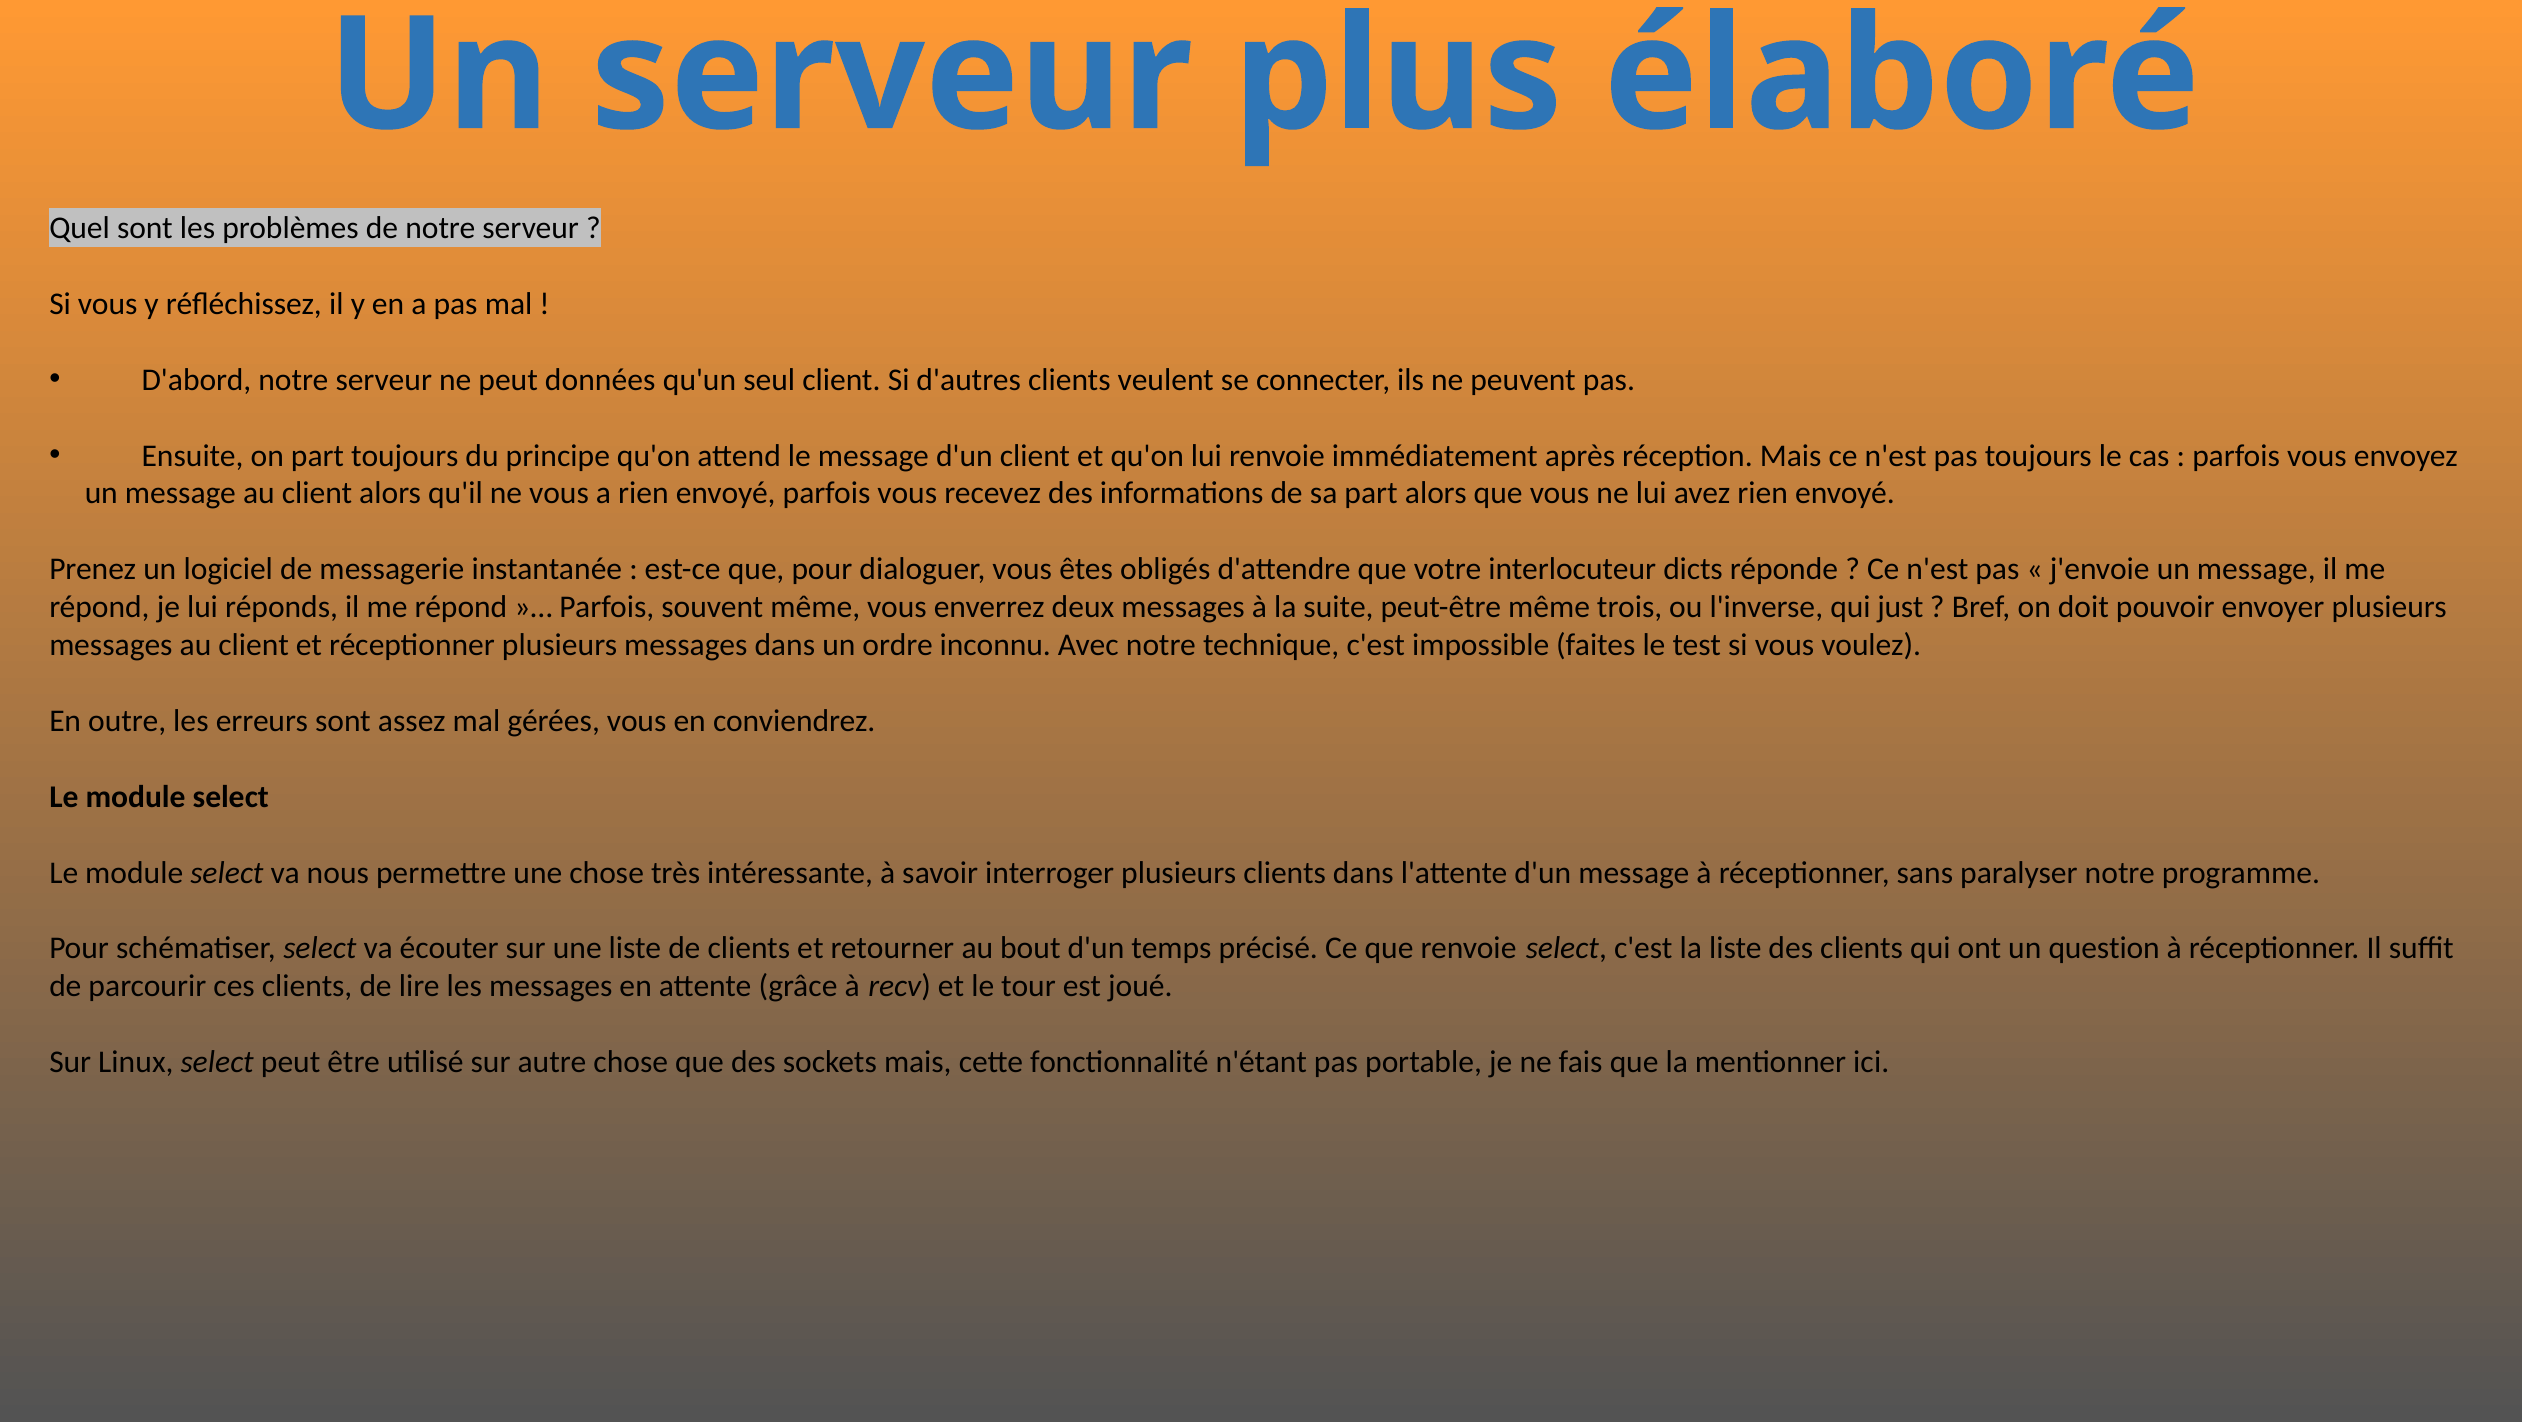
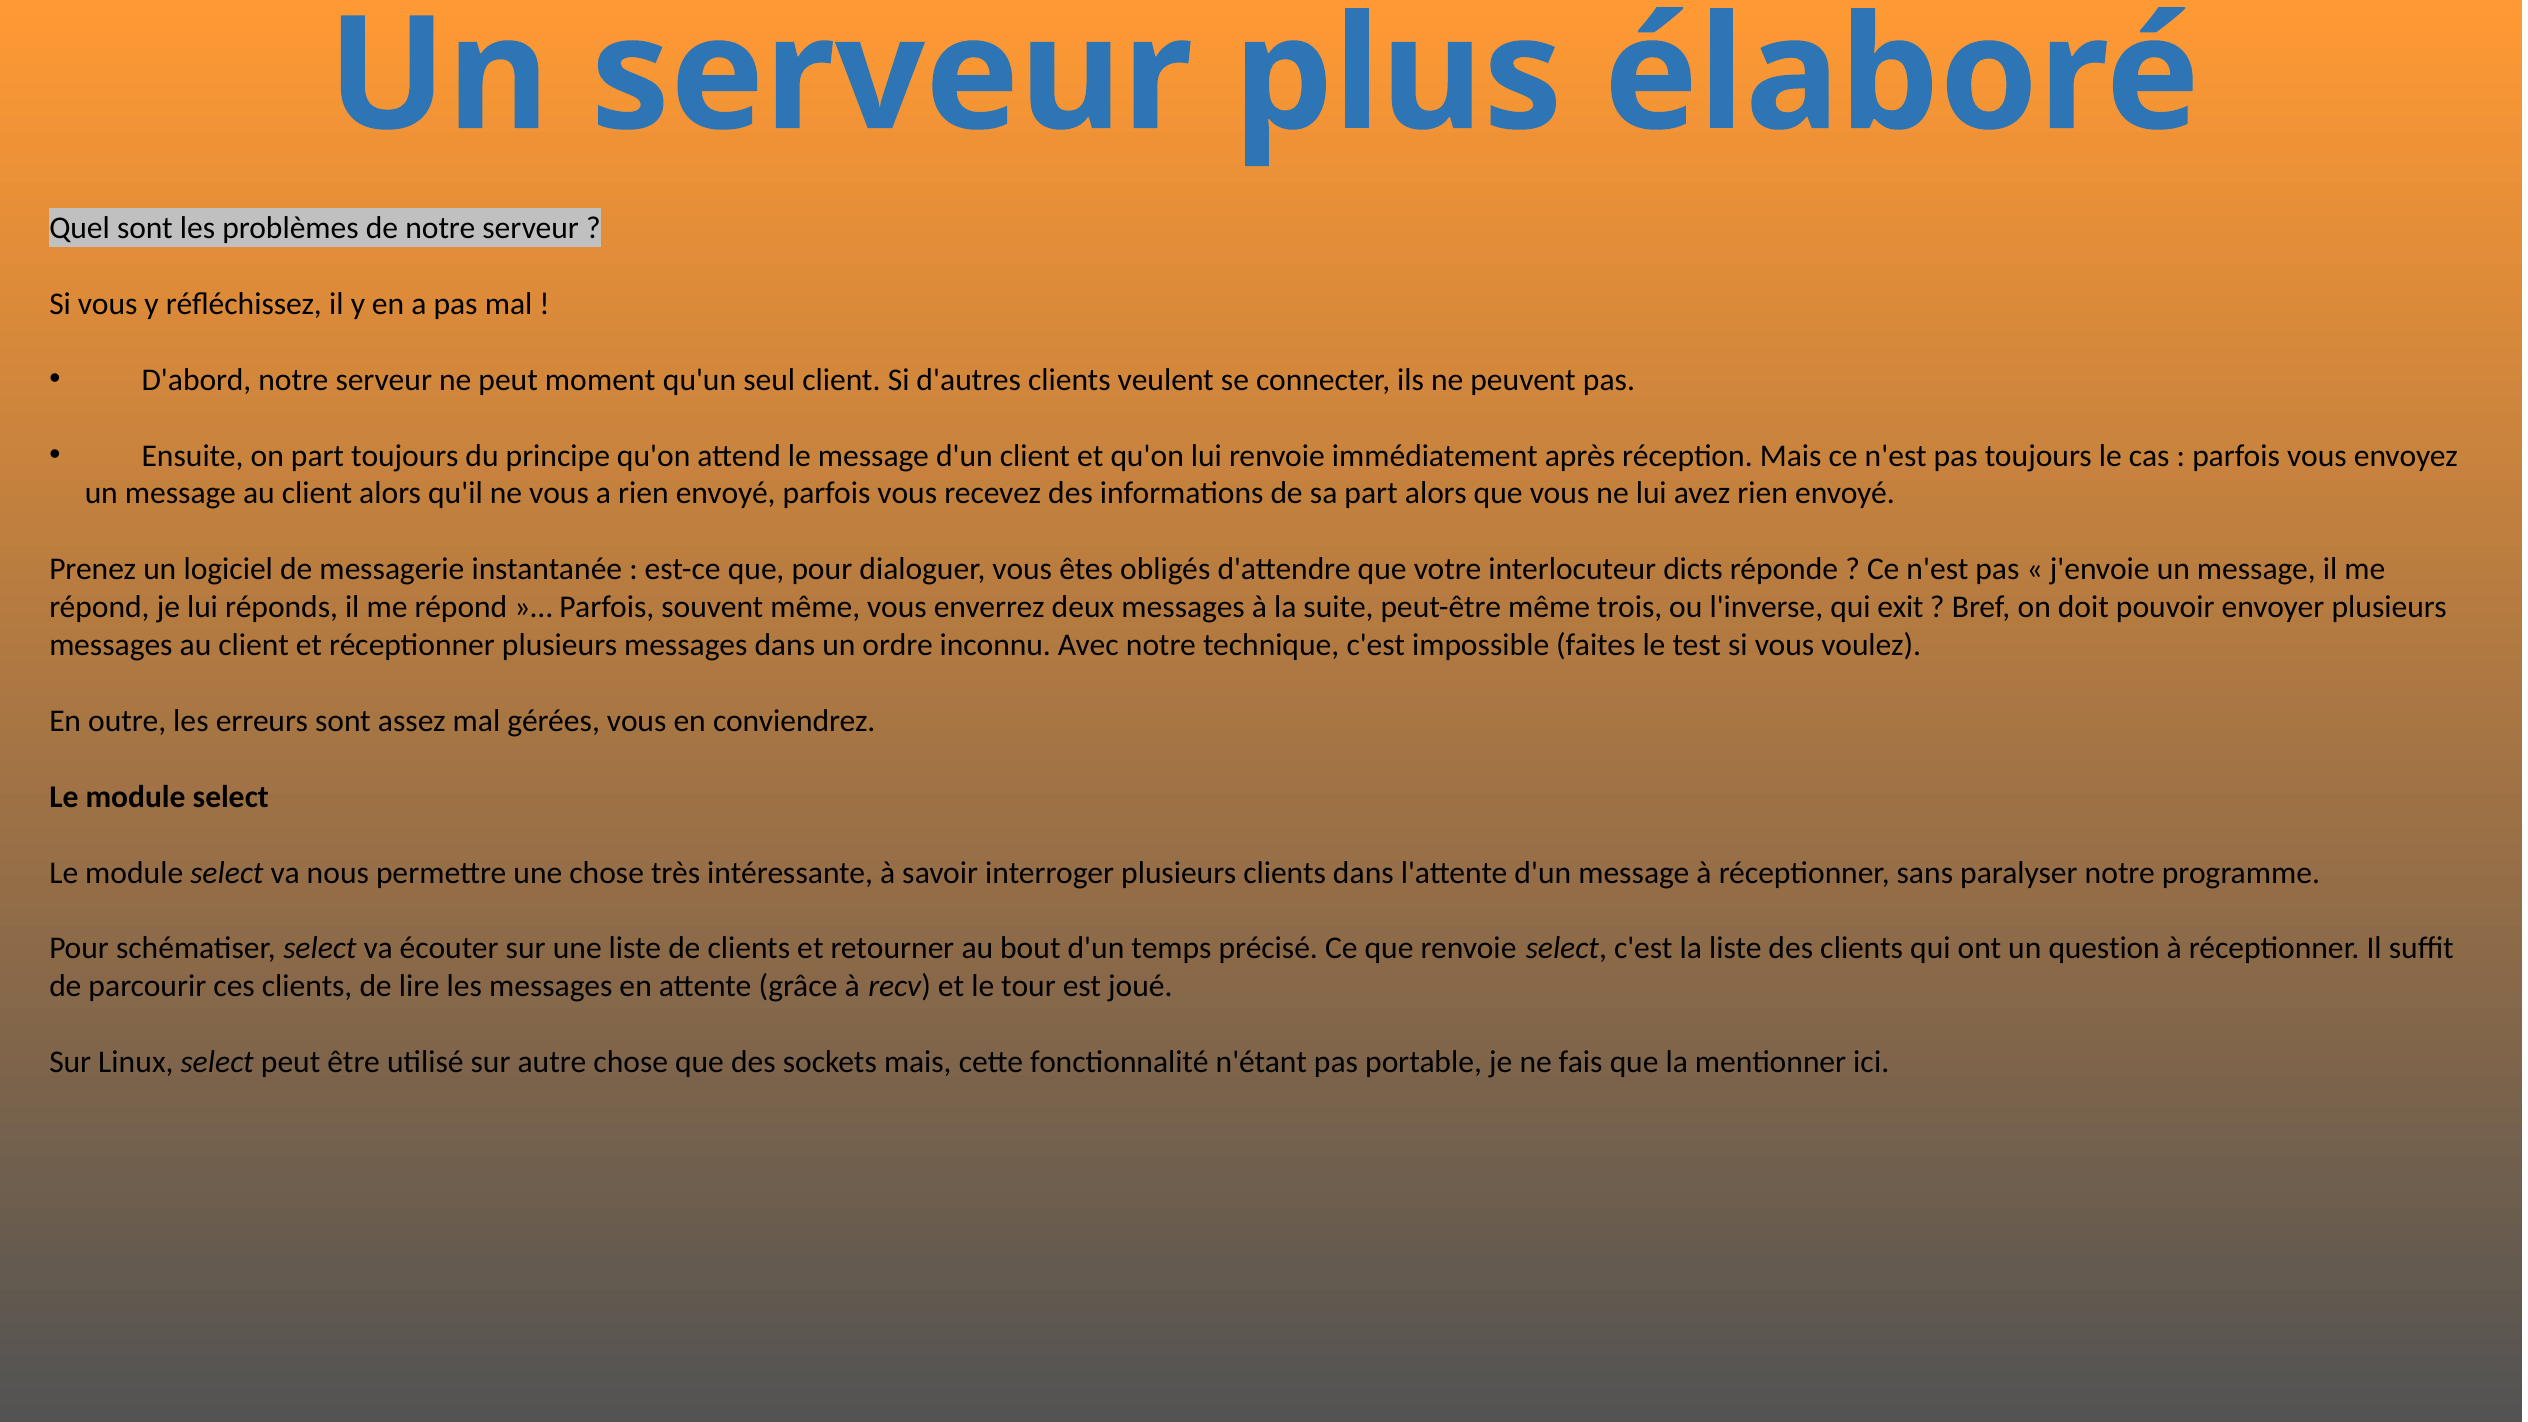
données: données -> moment (600, 380)
just: just -> exit (1900, 607)
